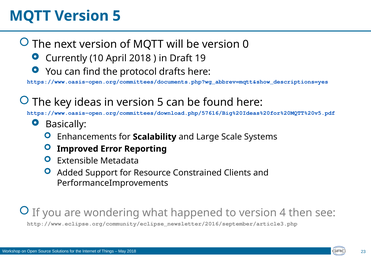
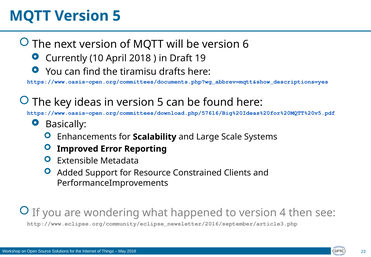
0: 0 -> 6 (246, 44)
protocol: protocol -> tiramisu (138, 72)
